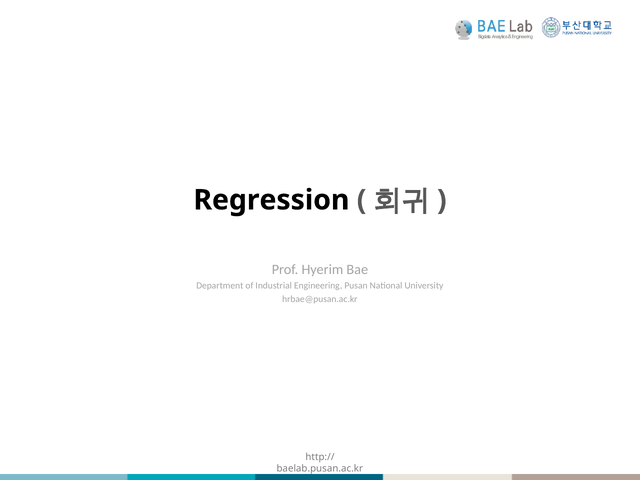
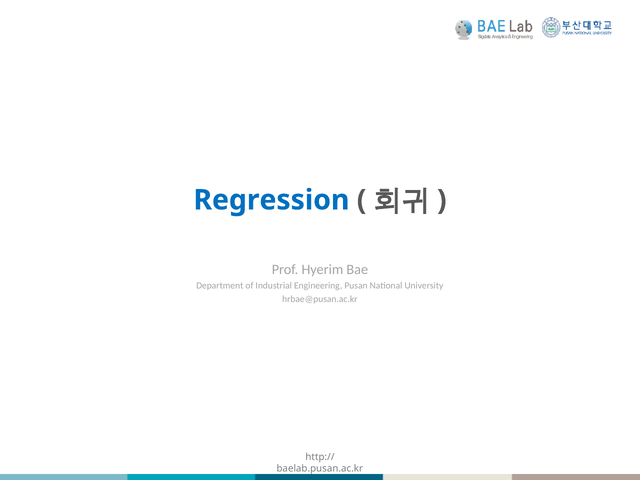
Regression colour: black -> blue (271, 200)
